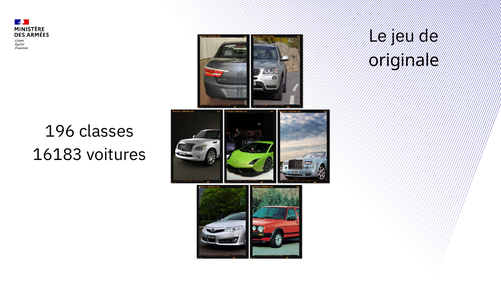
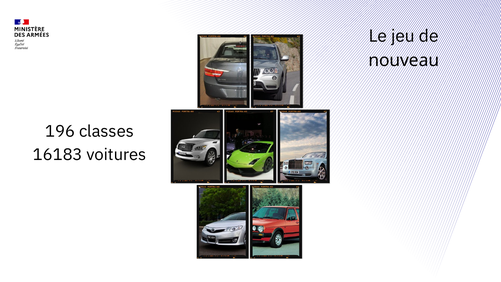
originale: originale -> nouveau (404, 60)
